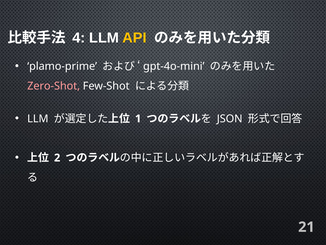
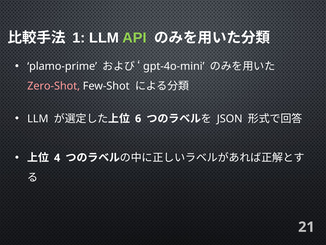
4: 4 -> 1 (79, 38)
API colour: yellow -> light green (135, 38)
1: 1 -> 6 (138, 118)
2: 2 -> 4 (57, 158)
